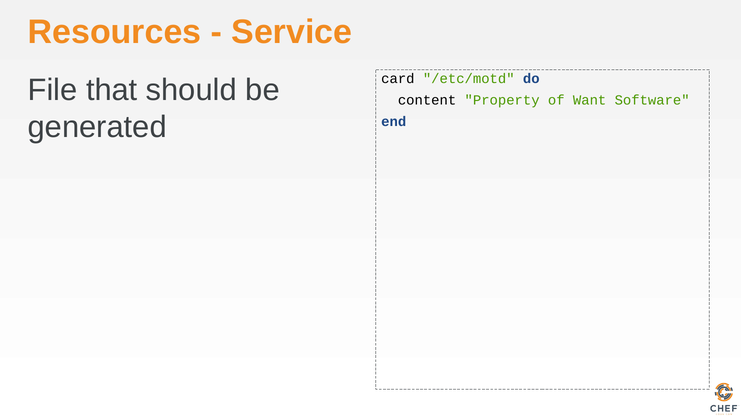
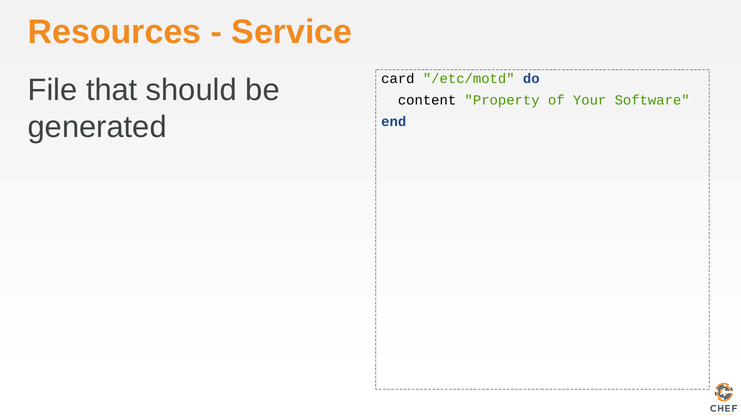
Want: Want -> Your (590, 100)
